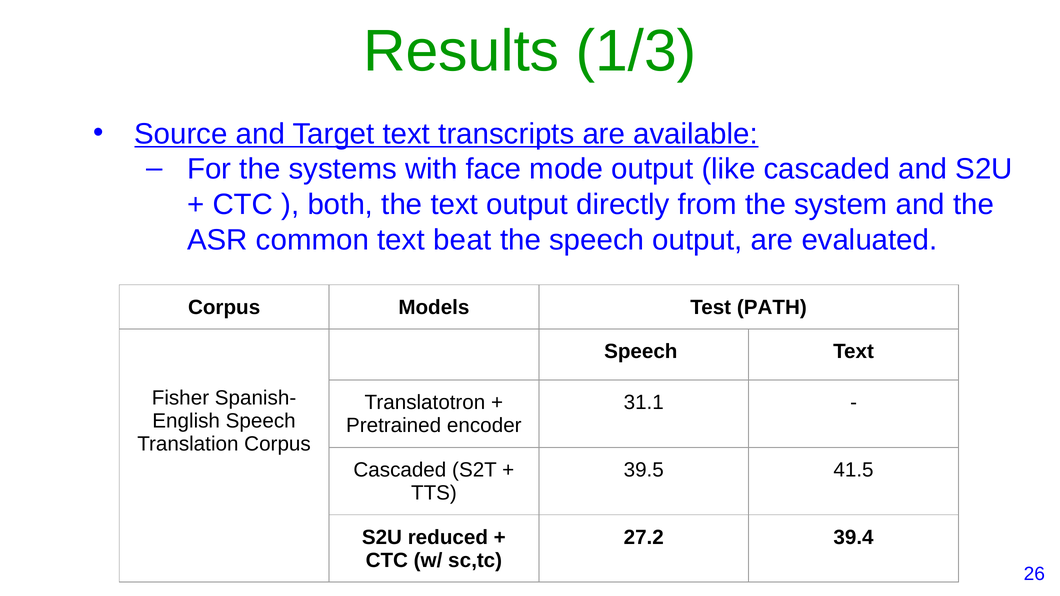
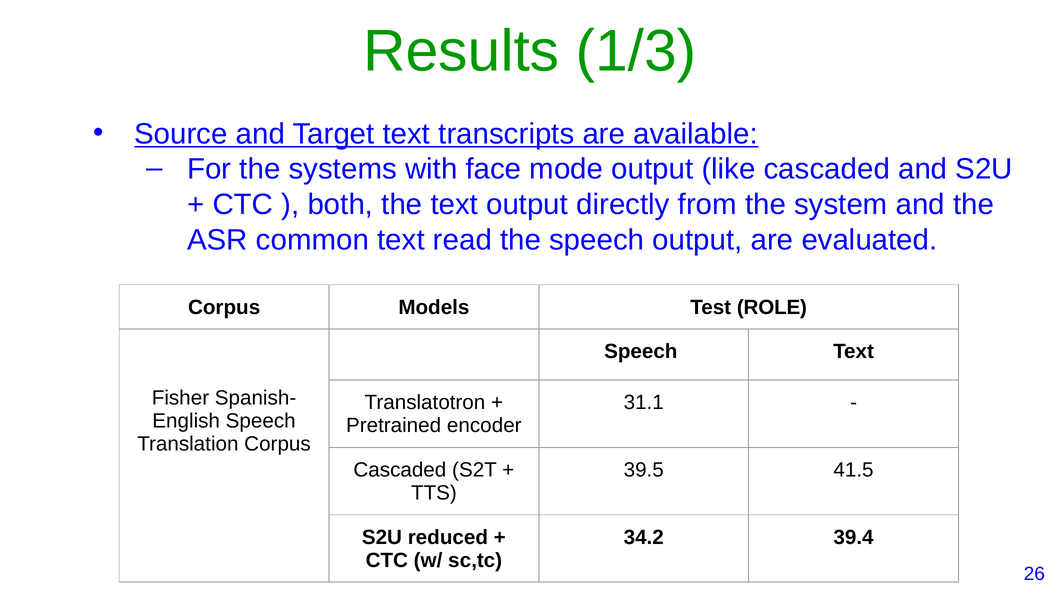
beat: beat -> read (462, 240)
PATH: PATH -> ROLE (772, 307)
27.2: 27.2 -> 34.2 (644, 537)
